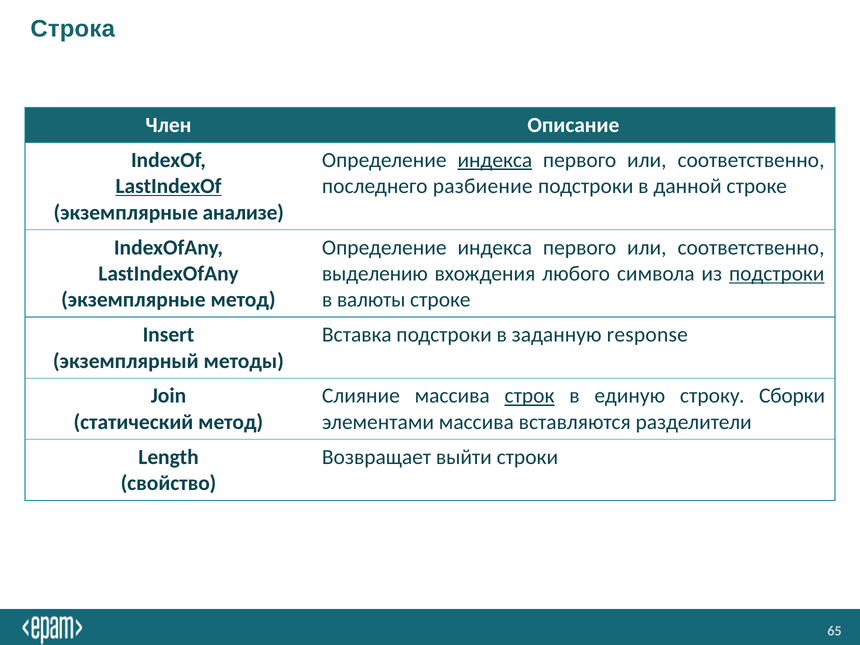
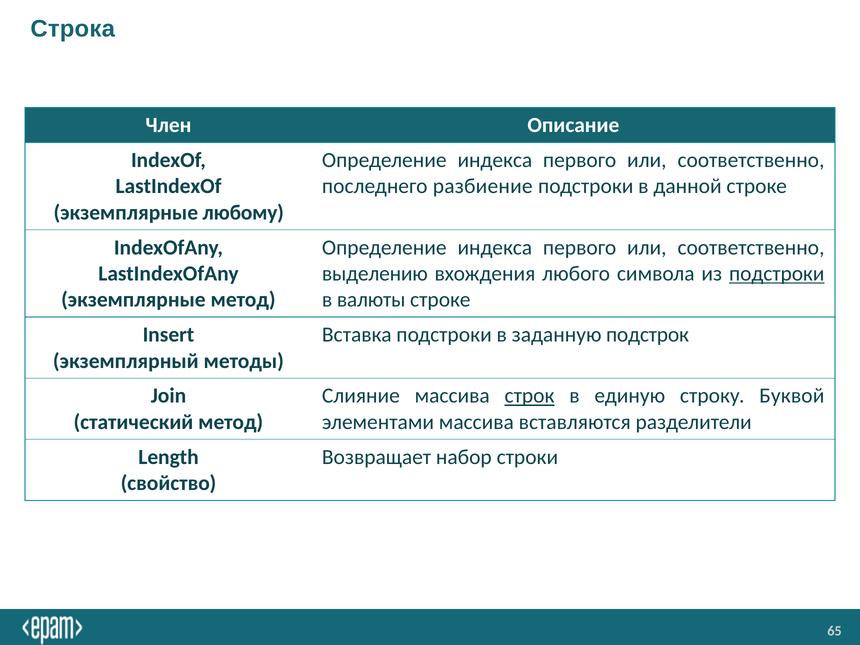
индекса underline: present -> none (495, 160)
LastIndexOf underline: present -> none (169, 186)
анализе: анализе -> любому (243, 213)
response: response -> подстрок (648, 335)
Сборки: Сборки -> Буквой (792, 396)
выйти: выйти -> набор (464, 457)
